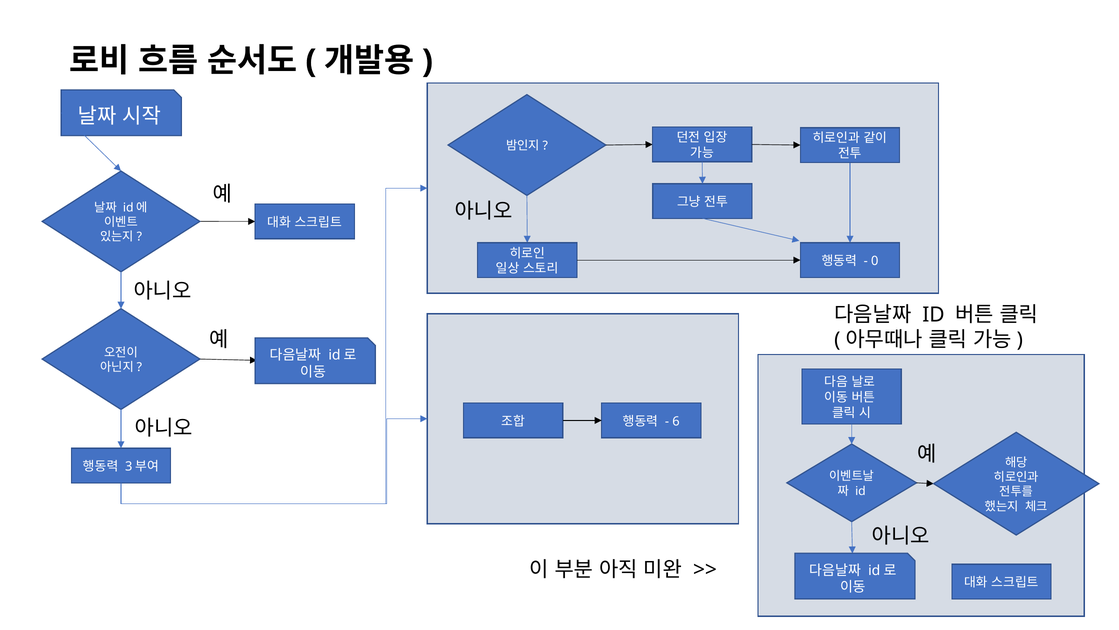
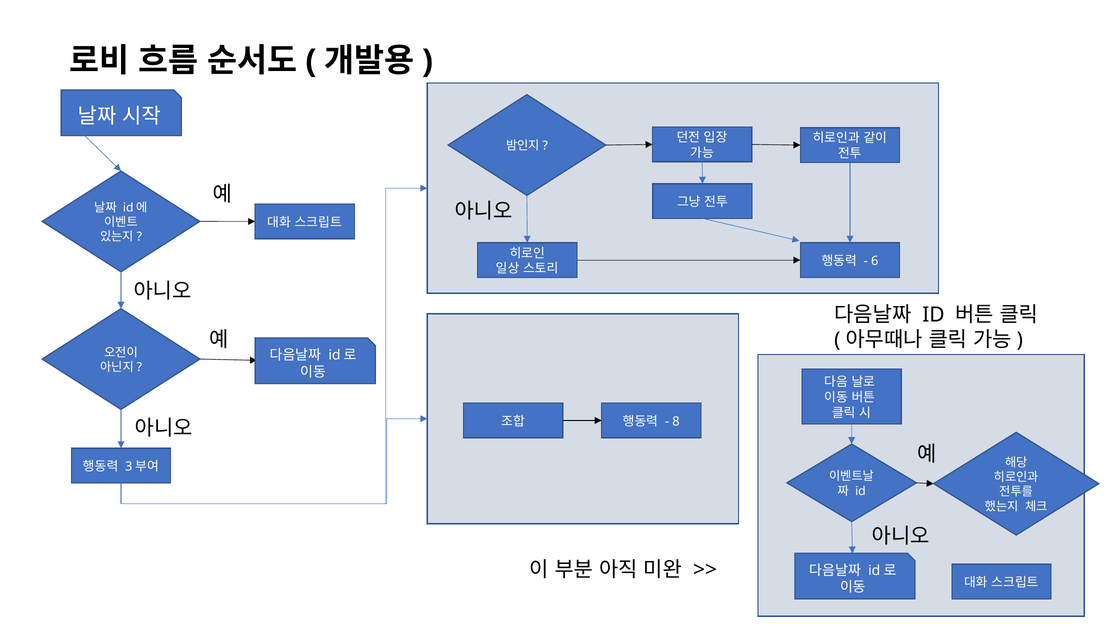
0: 0 -> 6 (875, 261)
6: 6 -> 8 (676, 421)
